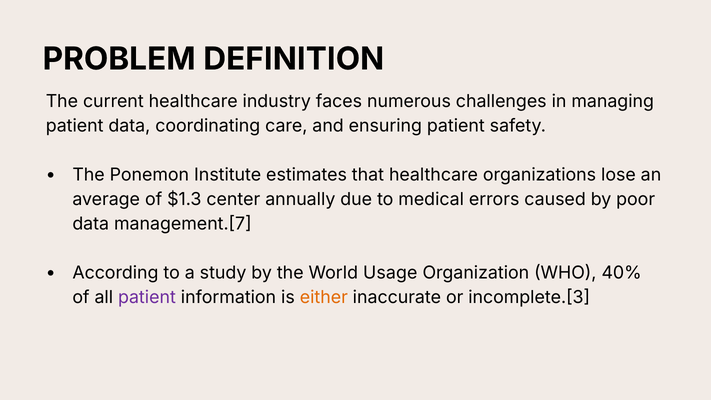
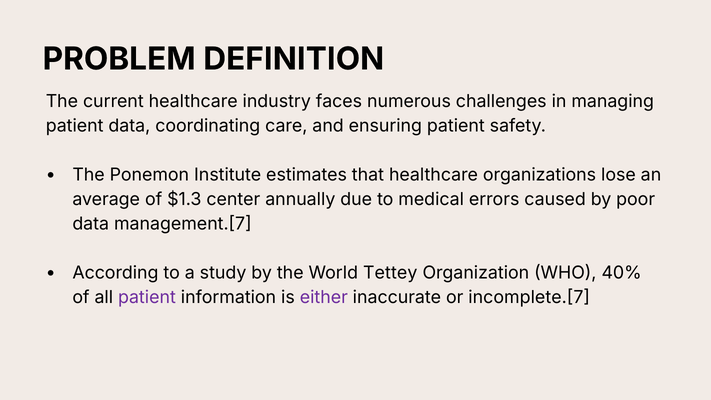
Usage: Usage -> Tettey (390, 273)
either colour: orange -> purple (324, 298)
incomplete.[3: incomplete.[3 -> incomplete.[7 (529, 298)
